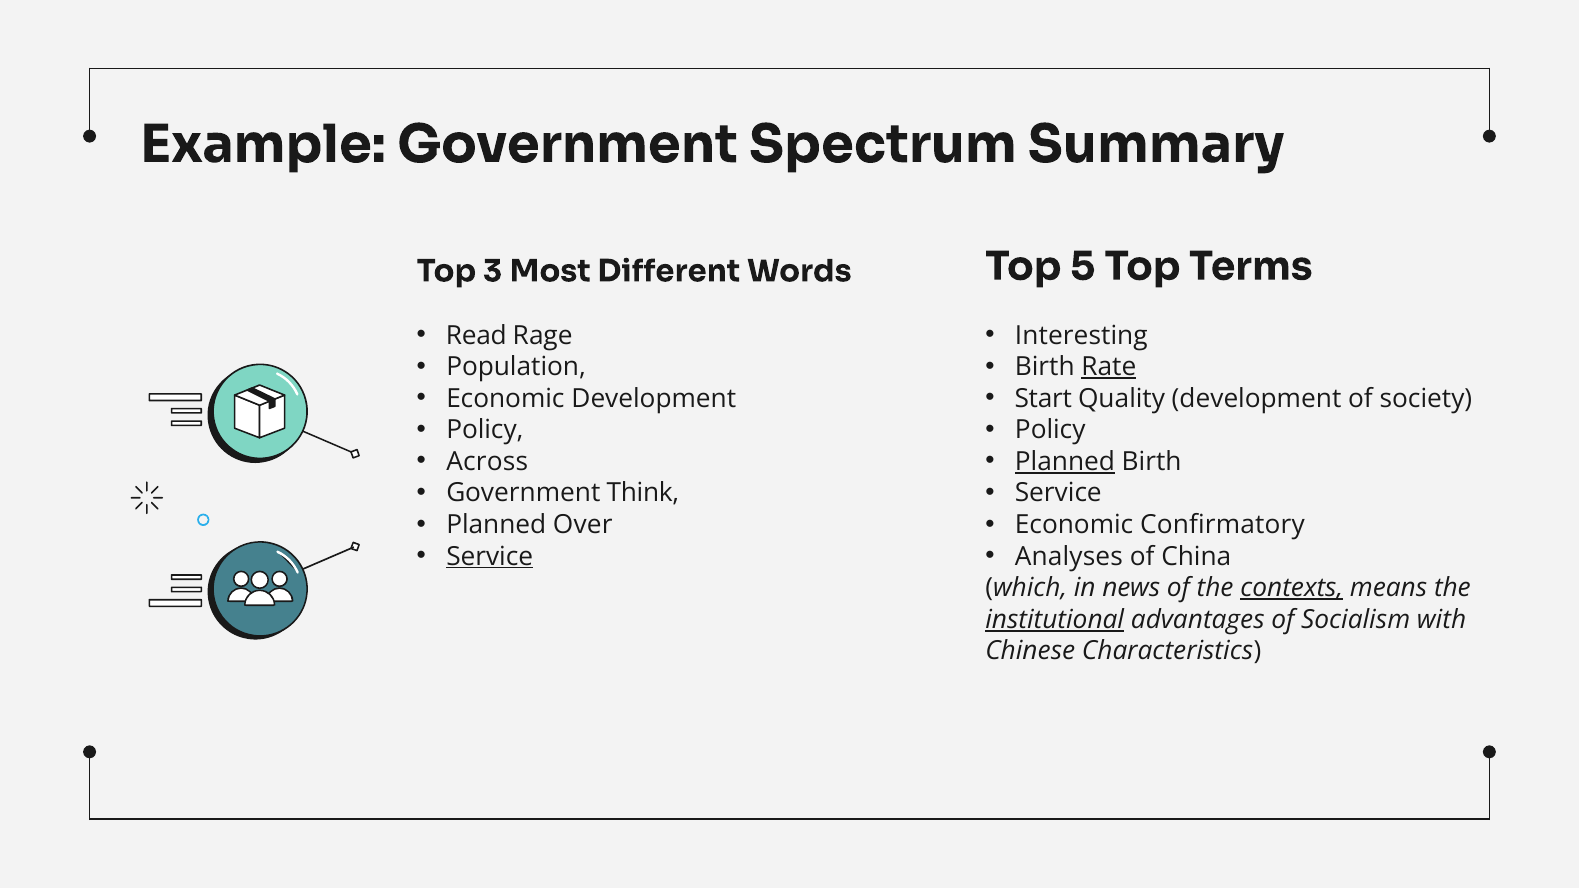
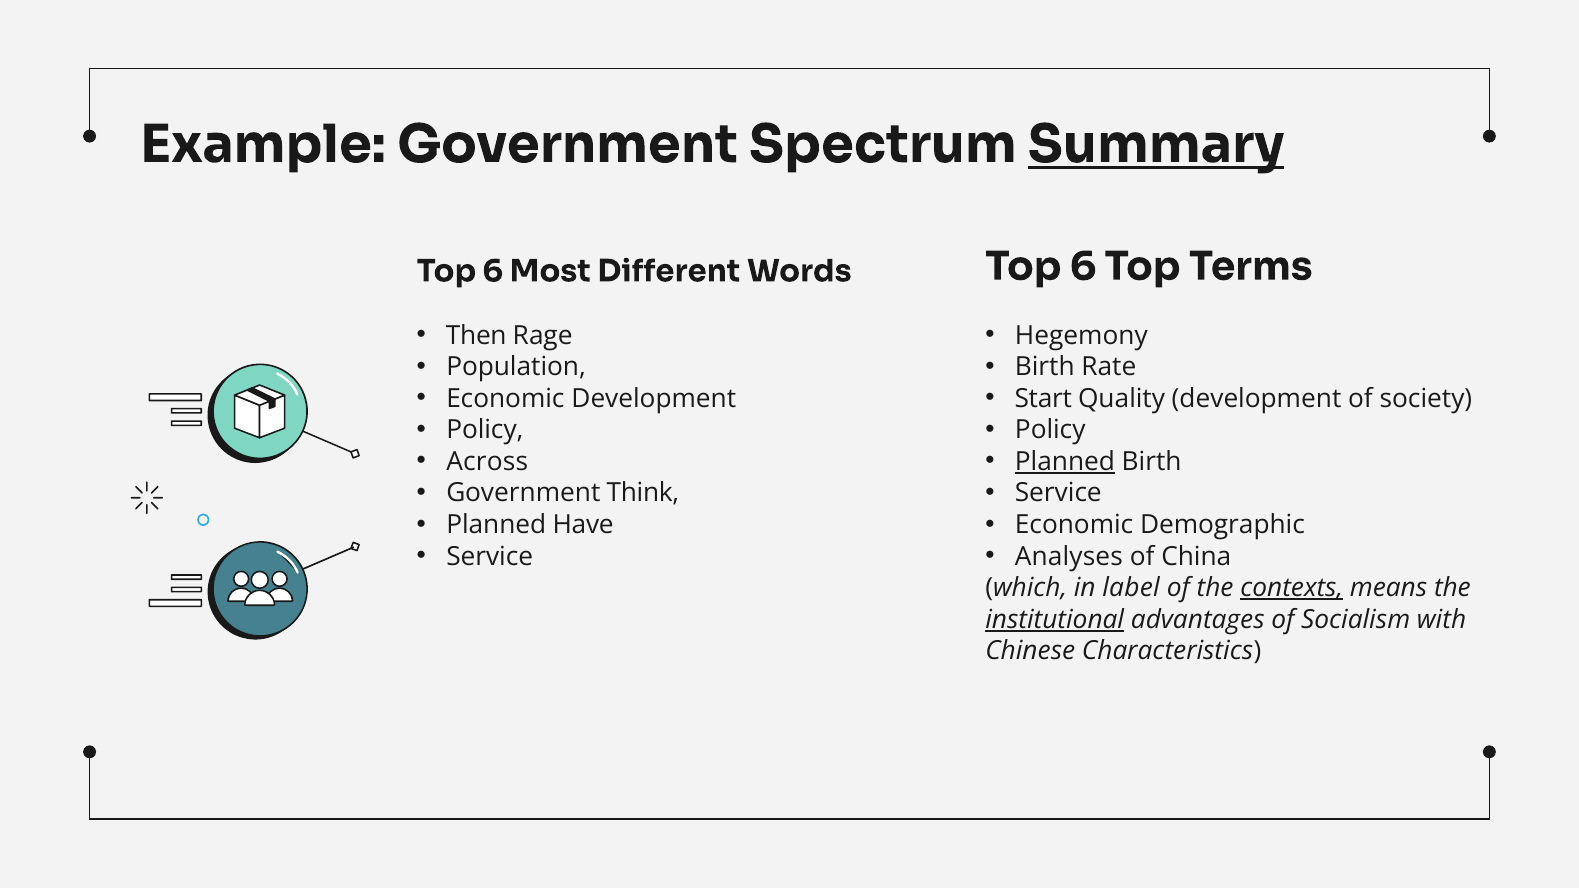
Summary underline: none -> present (1156, 145)
3: 3 -> 6 (493, 271)
Words Top 5: 5 -> 6 (1083, 267)
Read: Read -> Then (476, 335)
Interesting: Interesting -> Hegemony (1081, 335)
Rate underline: present -> none (1109, 367)
Over: Over -> Have (583, 525)
Confirmatory: Confirmatory -> Demographic (1222, 525)
Service underline: present -> none (490, 556)
news: news -> label (1131, 588)
